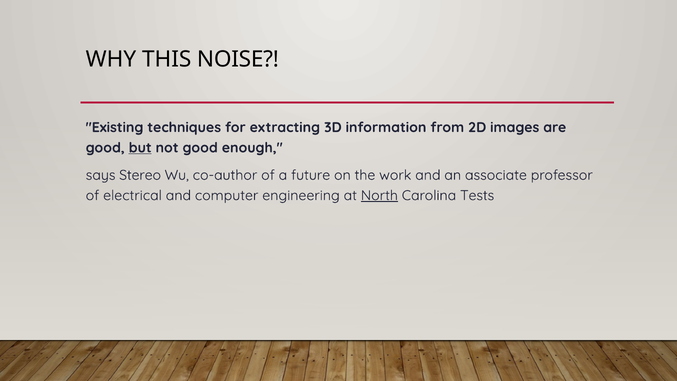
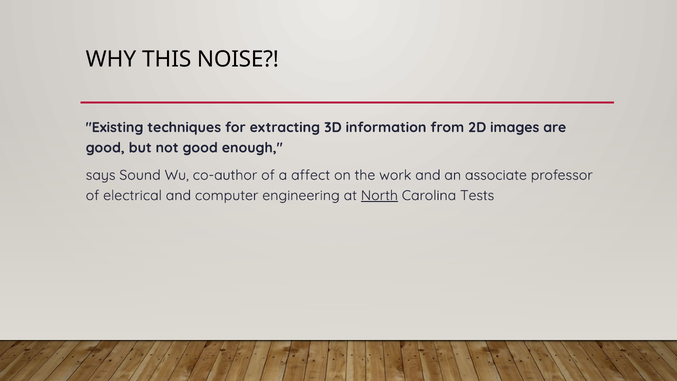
but underline: present -> none (140, 148)
Stereo: Stereo -> Sound (140, 175)
future: future -> affect (311, 175)
